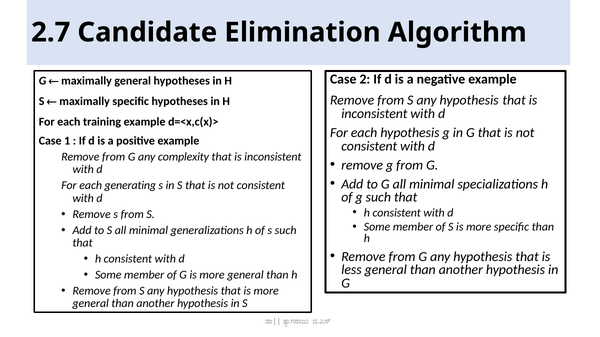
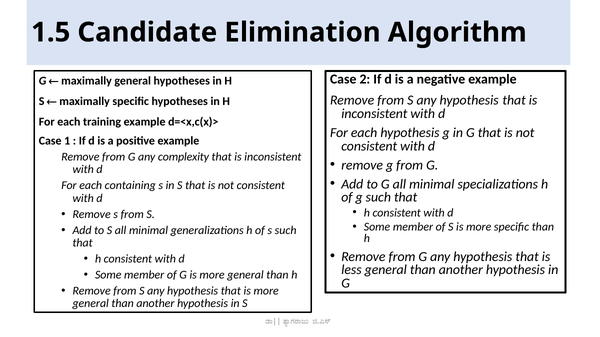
2.7: 2.7 -> 1.5 (51, 32)
generating: generating -> containing (130, 186)
